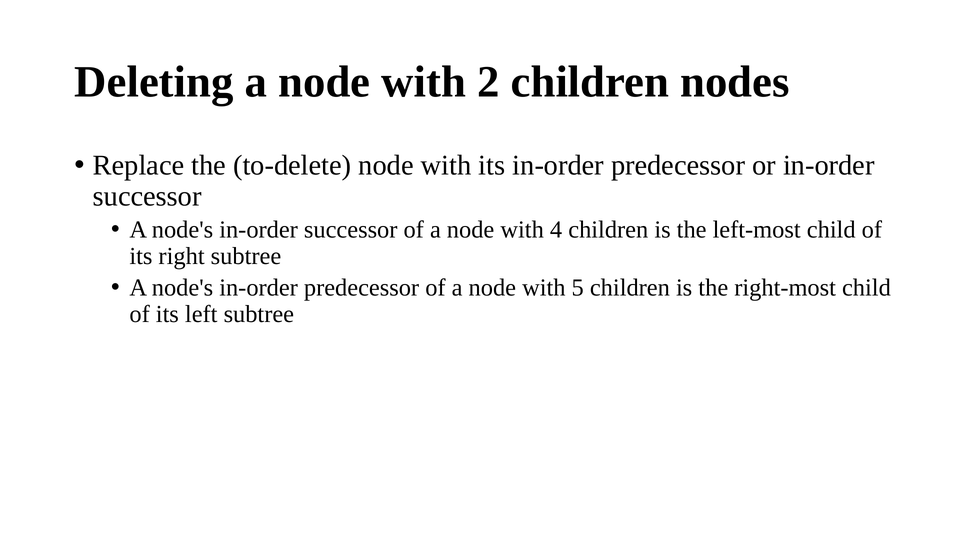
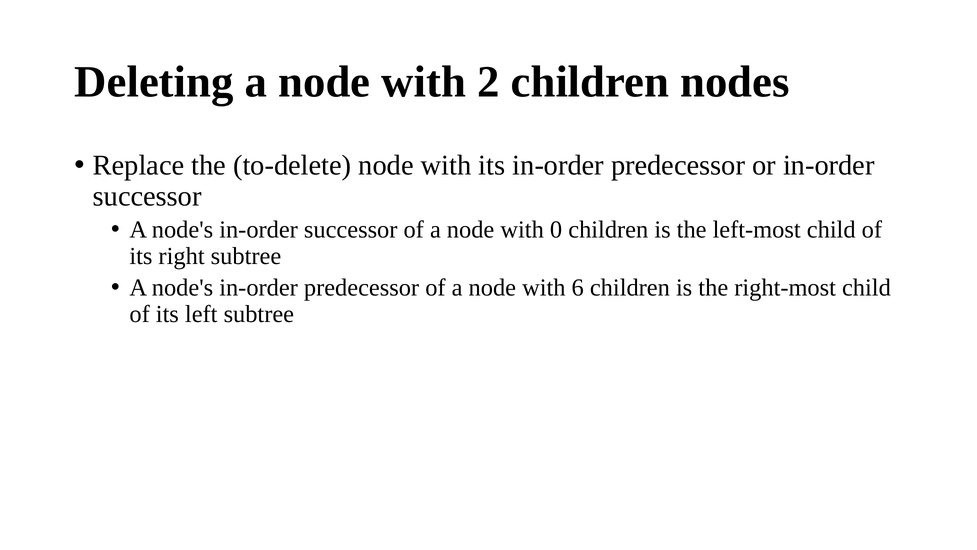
4: 4 -> 0 (556, 230)
5: 5 -> 6 (578, 287)
